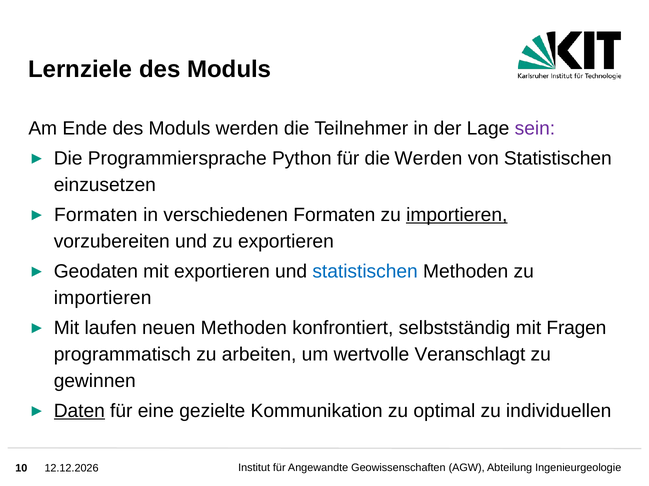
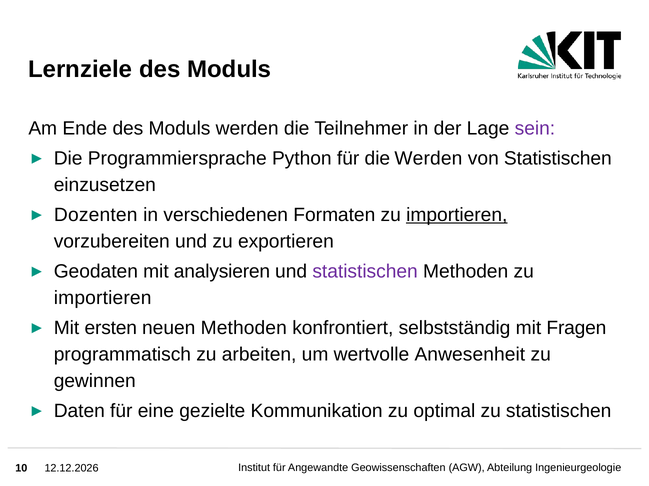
Formaten: Formaten -> Dozenten (96, 215)
mit exportieren: exportieren -> analysieren (222, 272)
statistischen colour: blue -> purple (365, 272)
laufen: laufen -> ersten (111, 328)
Veranschlagt: Veranschlagt -> Anwesenheit (470, 355)
Daten underline: present -> none (79, 412)
zu individuellen: individuellen -> statistischen (559, 412)
